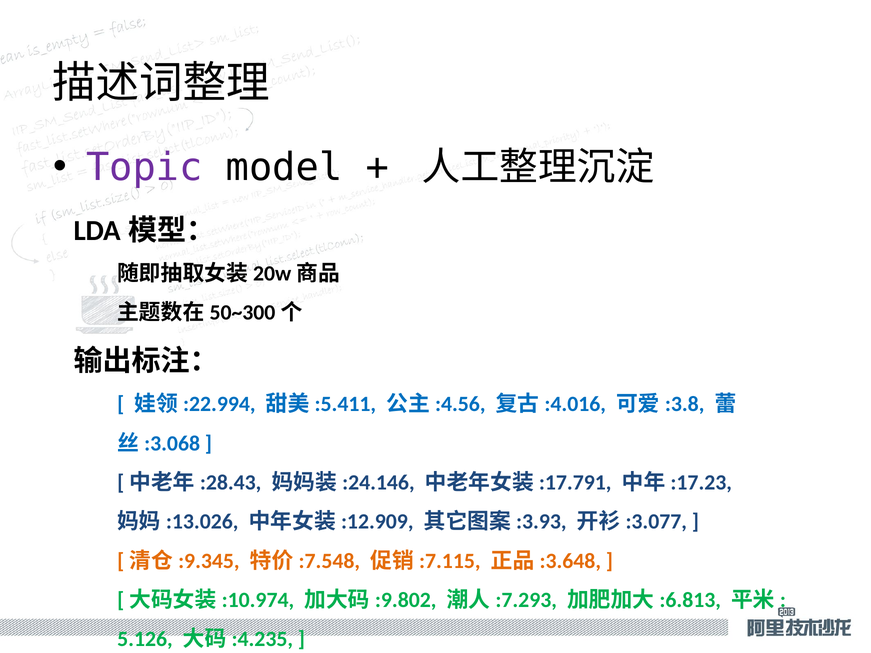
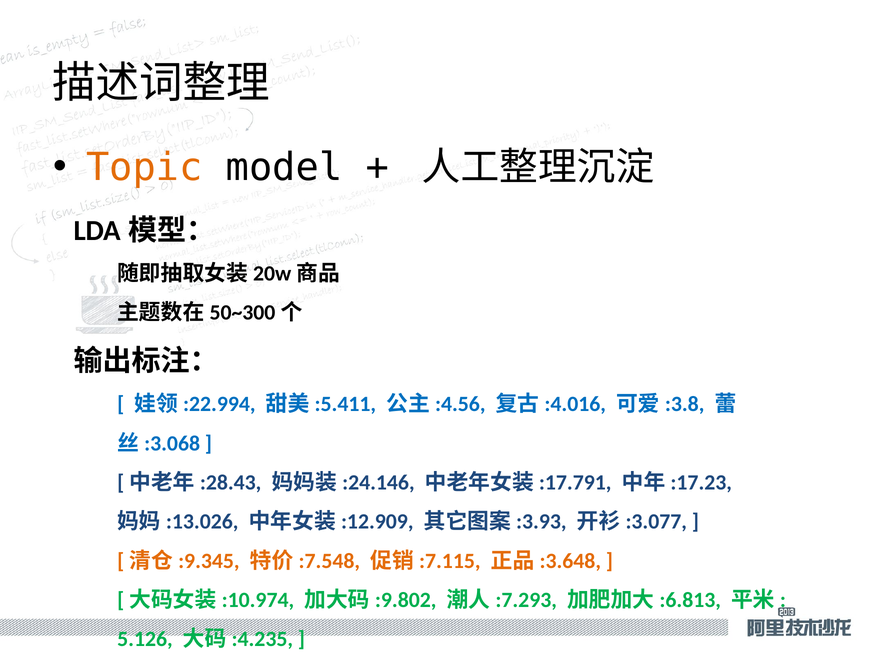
Topic colour: purple -> orange (144, 168)
